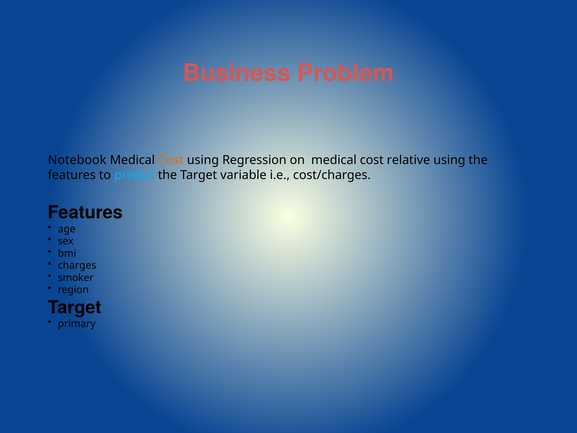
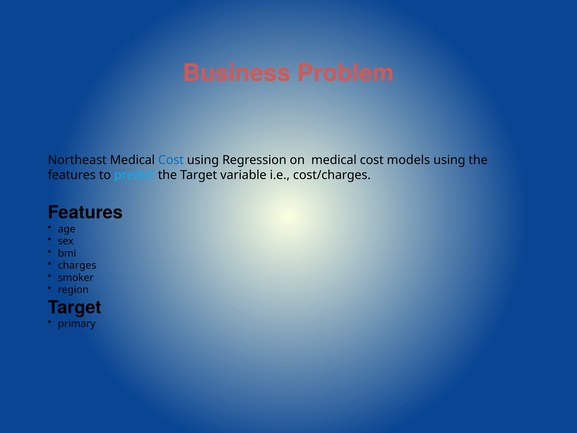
Notebook: Notebook -> Northeast (77, 160)
Cost colour: orange -> blue (171, 160)
relative: relative -> models (408, 160)
